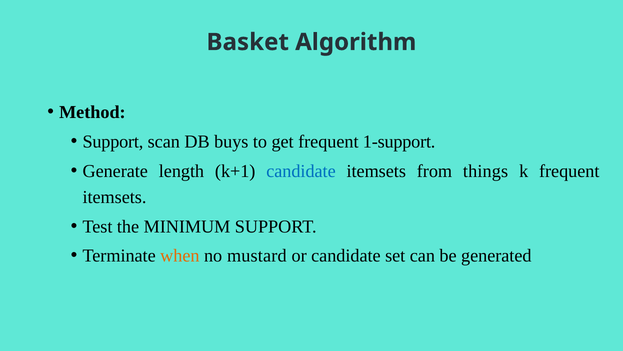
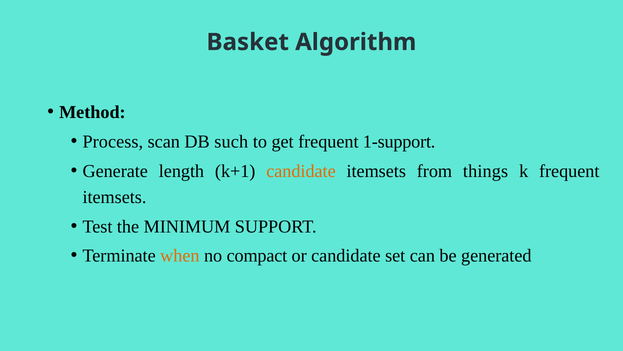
Support: Support -> Process (113, 141)
buys: buys -> such (231, 141)
candidate colour: blue -> orange (301, 171)
mustard: mustard -> compact (257, 256)
